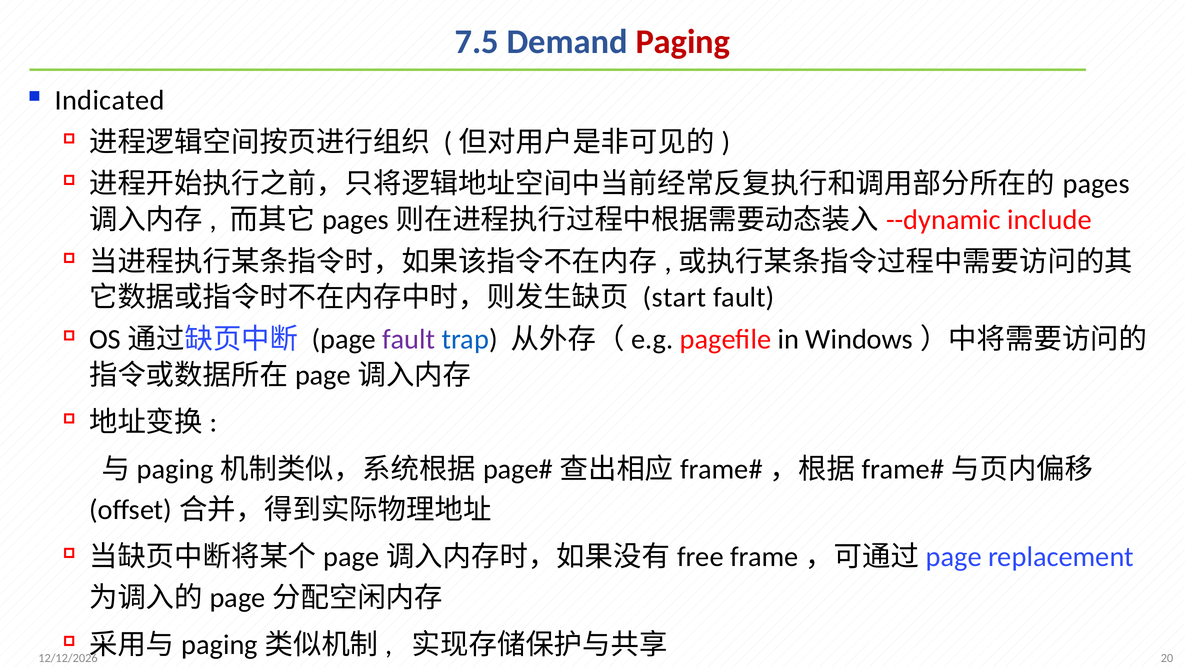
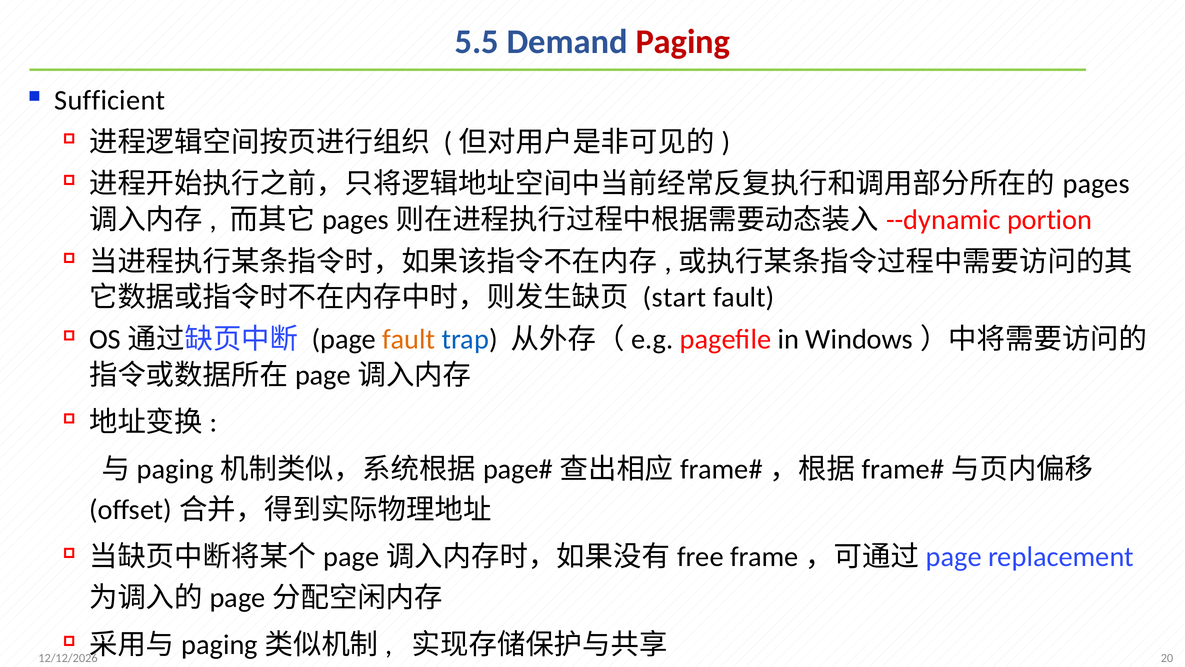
7.5: 7.5 -> 5.5 (477, 42)
Indicated: Indicated -> Sufficient (110, 100)
include: include -> portion (1050, 220)
fault colour: purple -> orange (409, 339)
